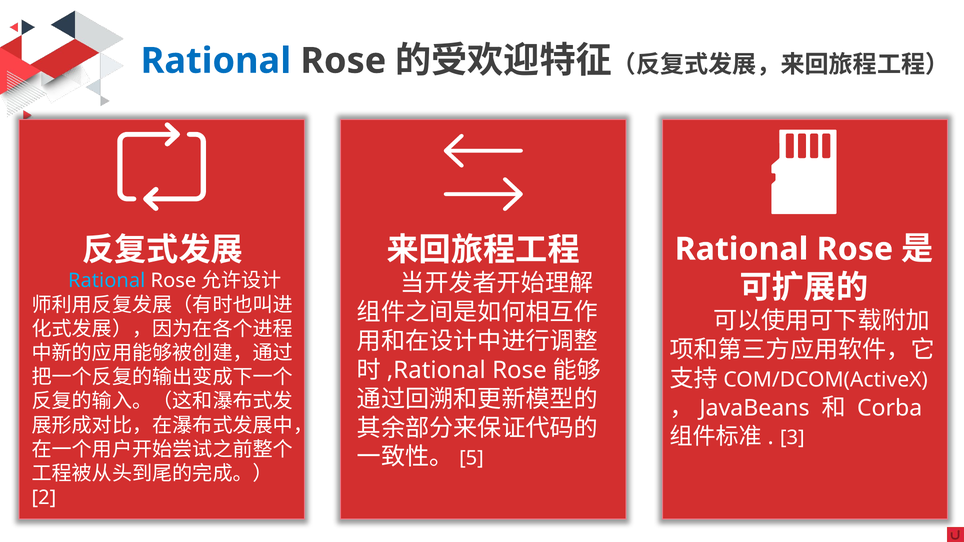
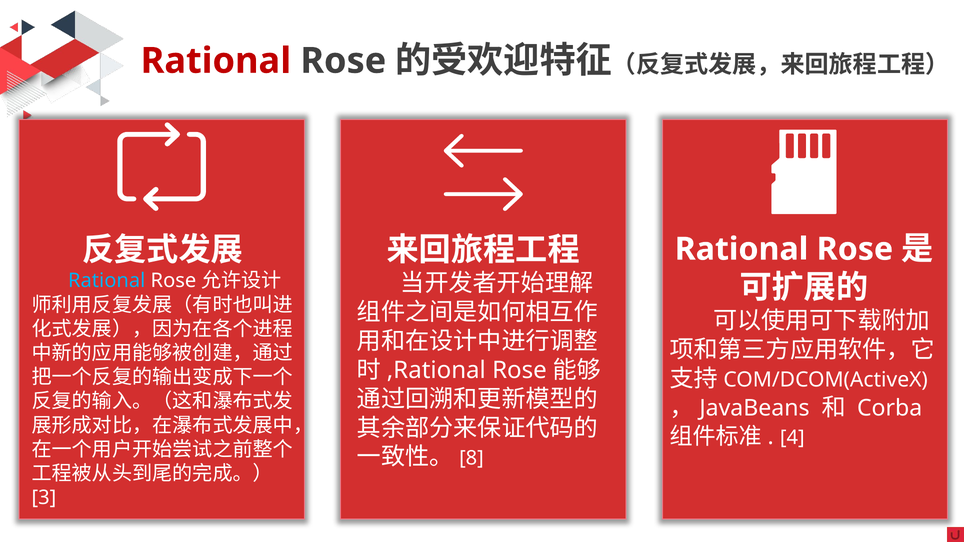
Rational colour: blue -> red (216, 61)
3: 3 -> 4 (792, 438)
5: 5 -> 8 (471, 459)
2: 2 -> 3 (44, 498)
